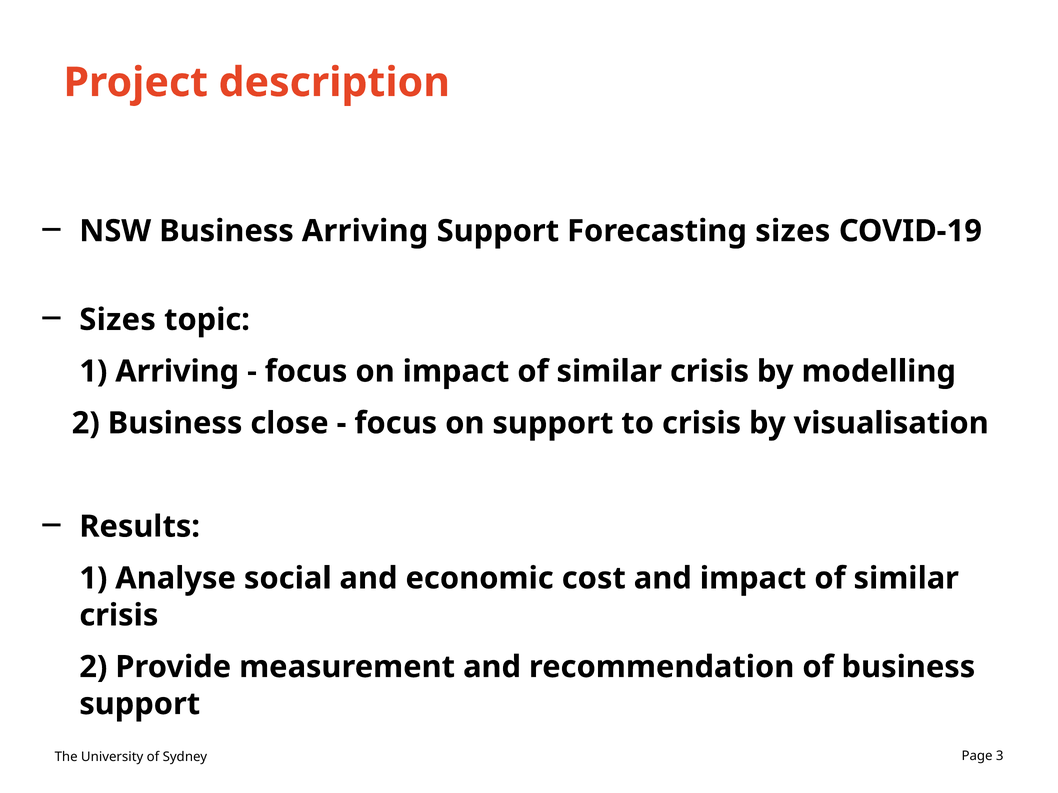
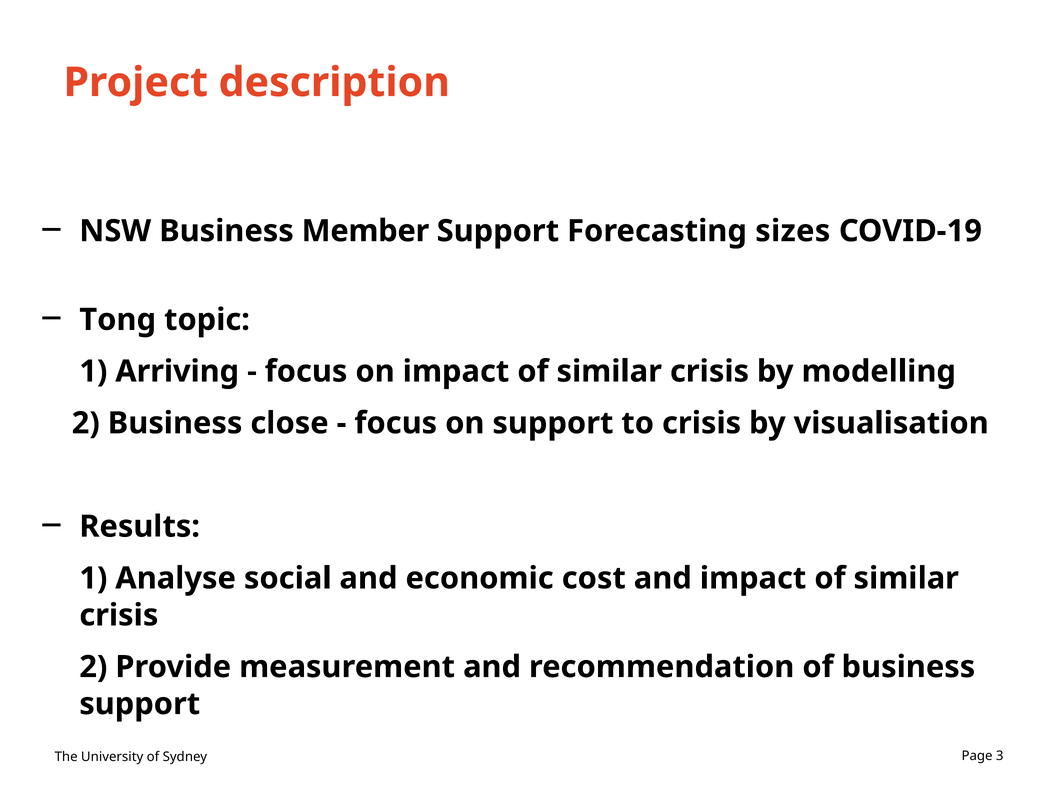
Business Arriving: Arriving -> Member (365, 231)
Sizes: Sizes -> Tong (118, 320)
